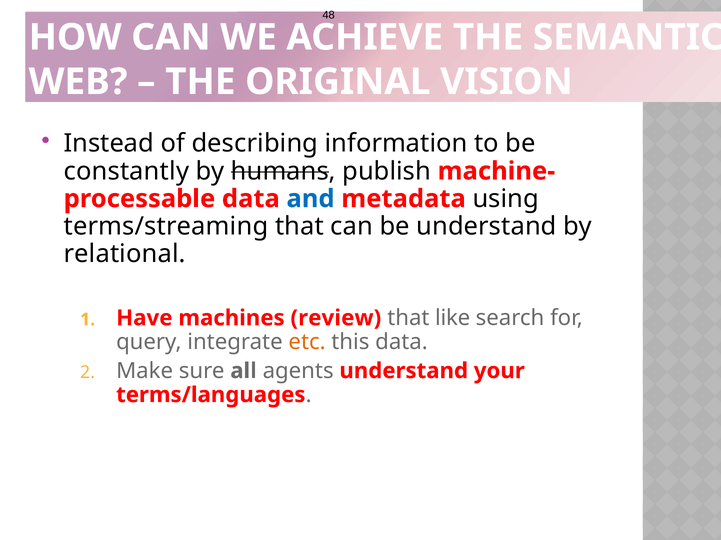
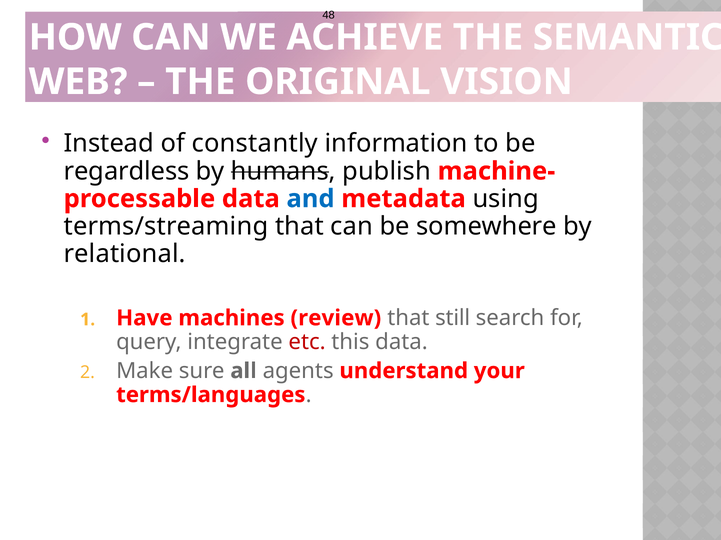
describing: describing -> constantly (255, 144)
constantly: constantly -> regardless (127, 171)
be understand: understand -> somewhere (487, 227)
like: like -> still (453, 318)
etc colour: orange -> red (307, 342)
